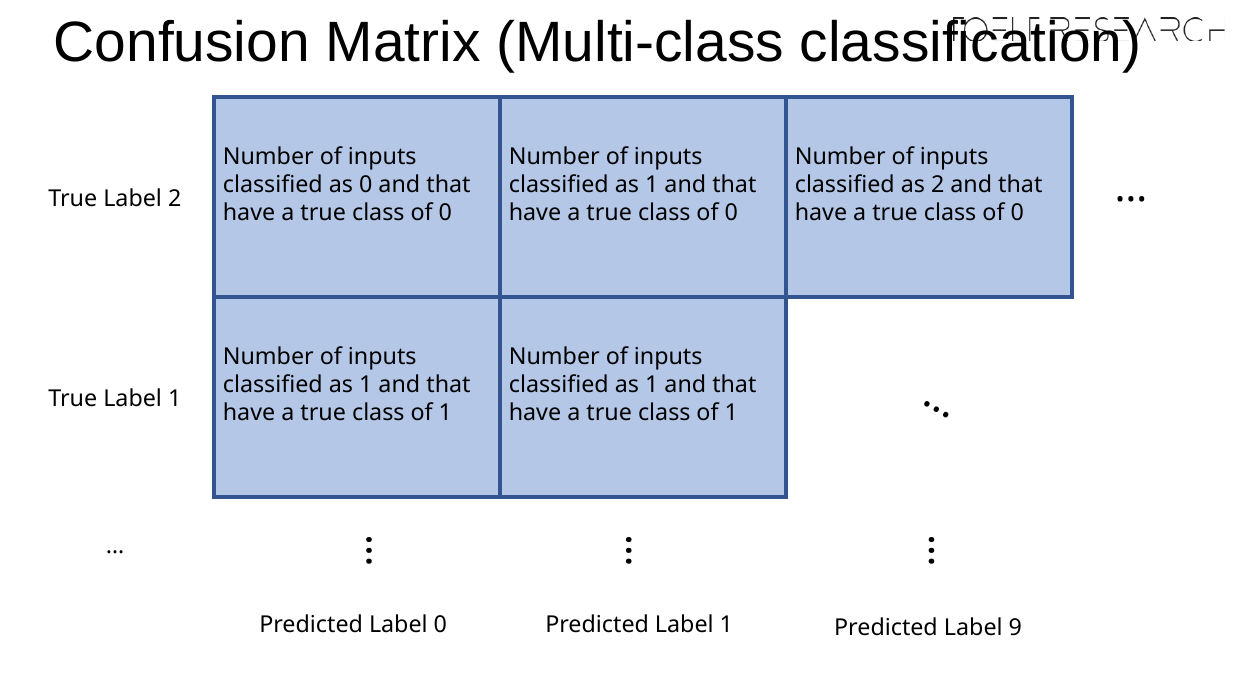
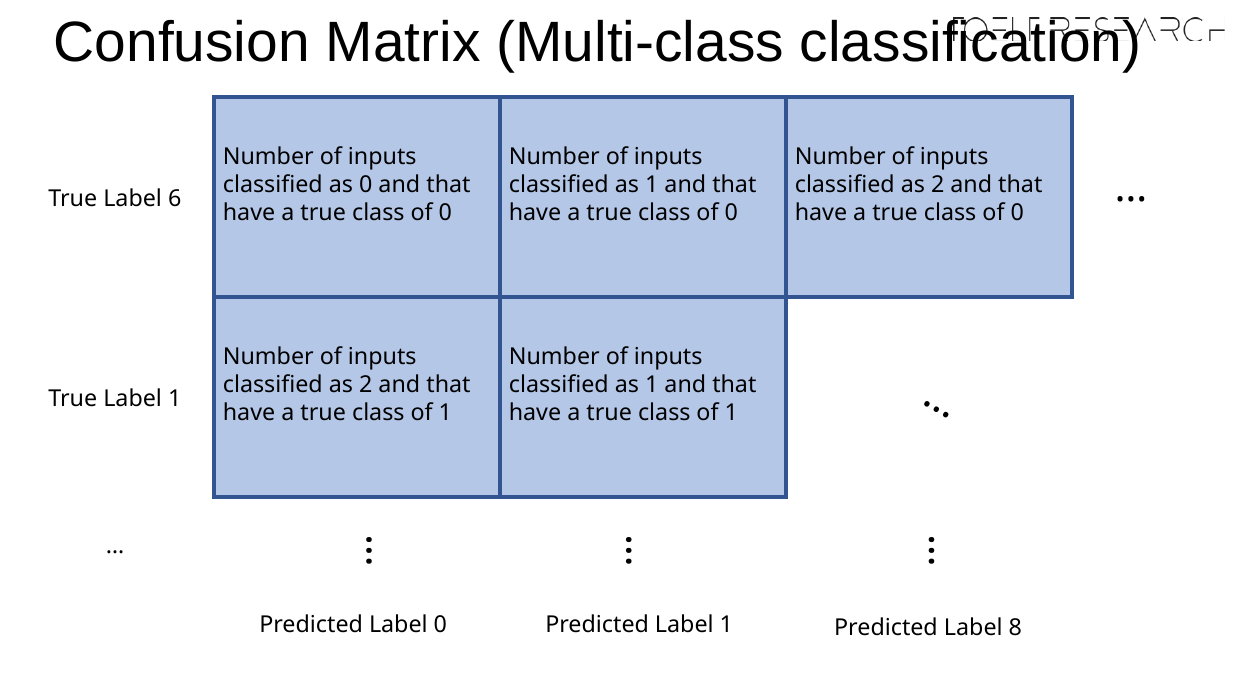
Label 2: 2 -> 6 (175, 199)
1: 1 -> 2 (366, 385)
9: 9 -> 8 (1015, 628)
